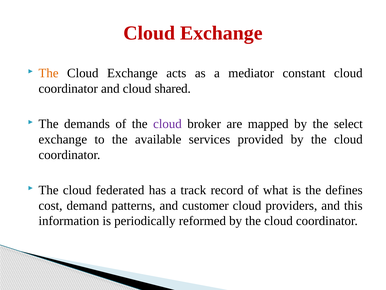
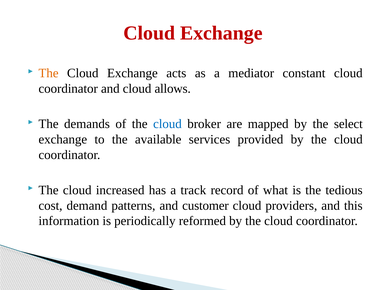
shared: shared -> allows (173, 88)
cloud colour: purple -> blue (167, 124)
federated: federated -> increased (120, 190)
defines: defines -> tedious (344, 190)
